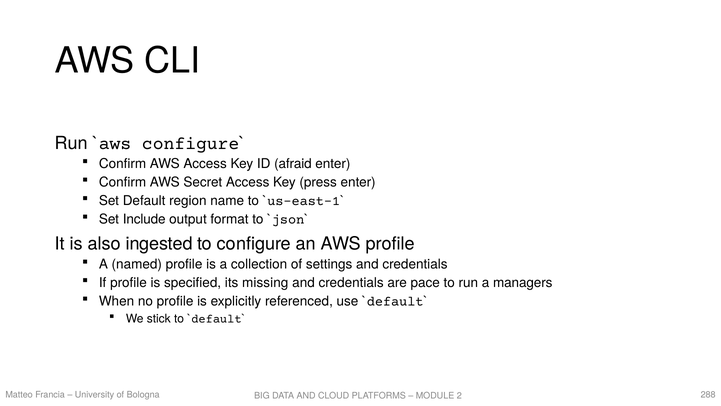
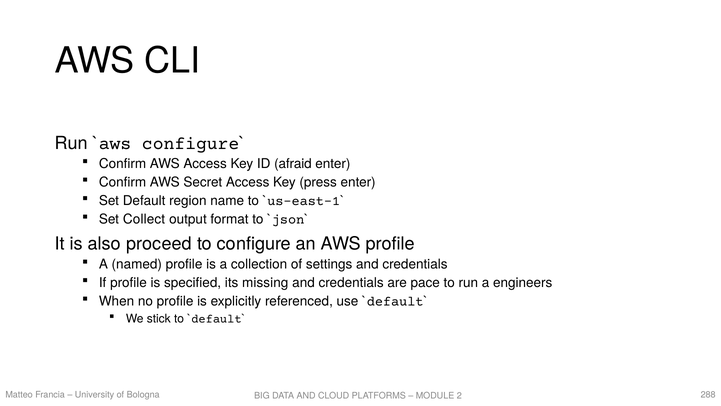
Include: Include -> Collect (144, 219)
ingested: ingested -> proceed (159, 243)
managers: managers -> engineers (523, 283)
